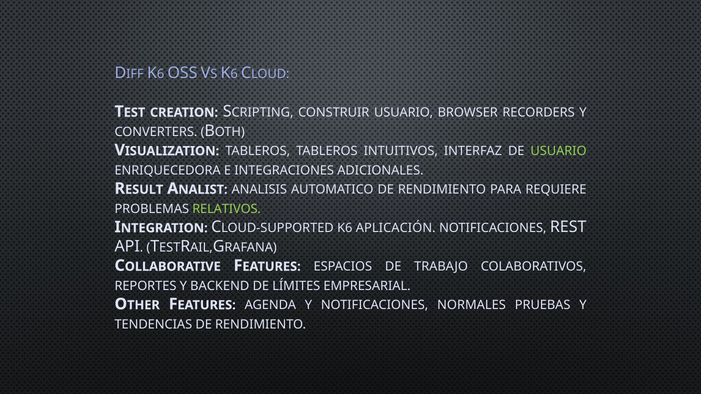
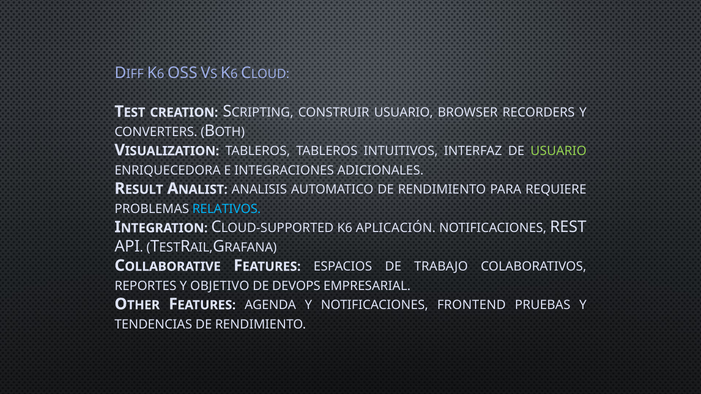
RELATIVOS colour: light green -> light blue (227, 209)
BACKEND: BACKEND -> OBJETIVO (220, 286)
LÍMITES: LÍMITES -> DEVOPS (296, 286)
NORMALES: NORMALES -> FRONTEND (471, 305)
